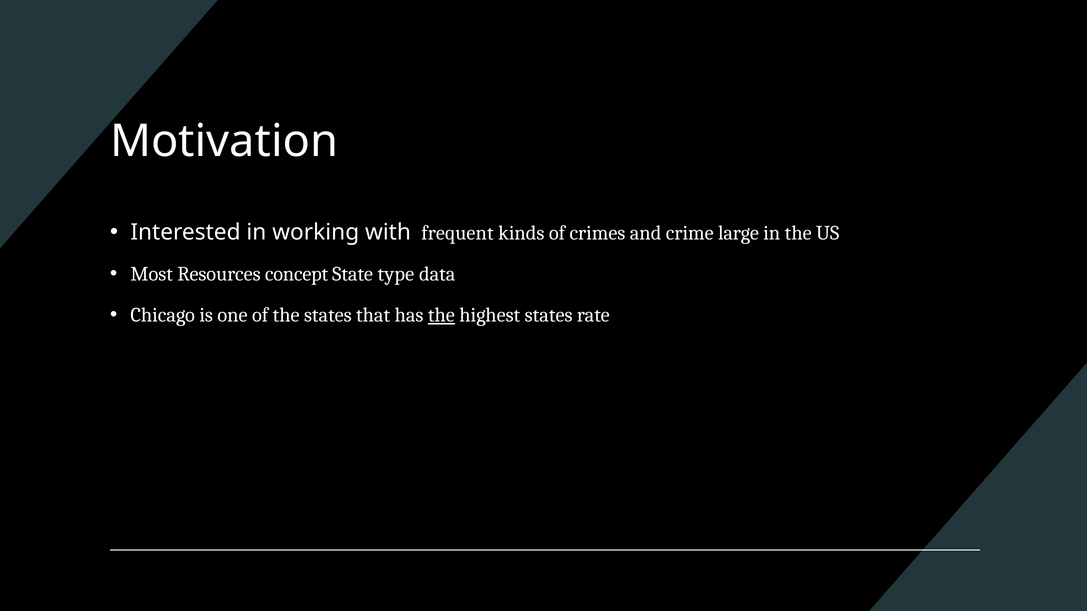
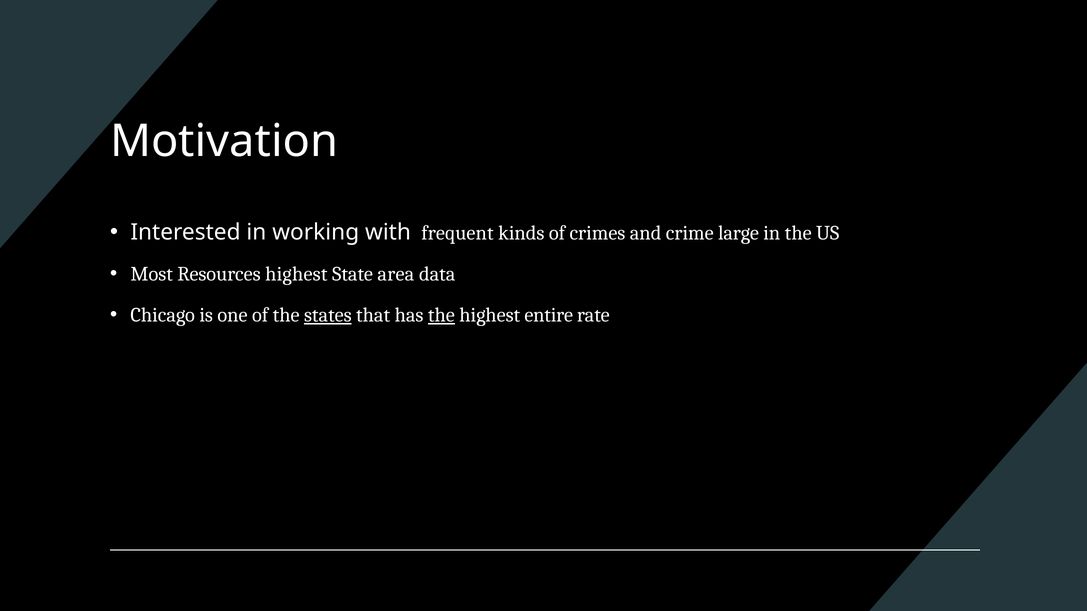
Resources concept: concept -> highest (296, 274)
type: type -> area (396, 274)
states underline: none -> present (328, 315)
highest states: states -> entire (549, 315)
